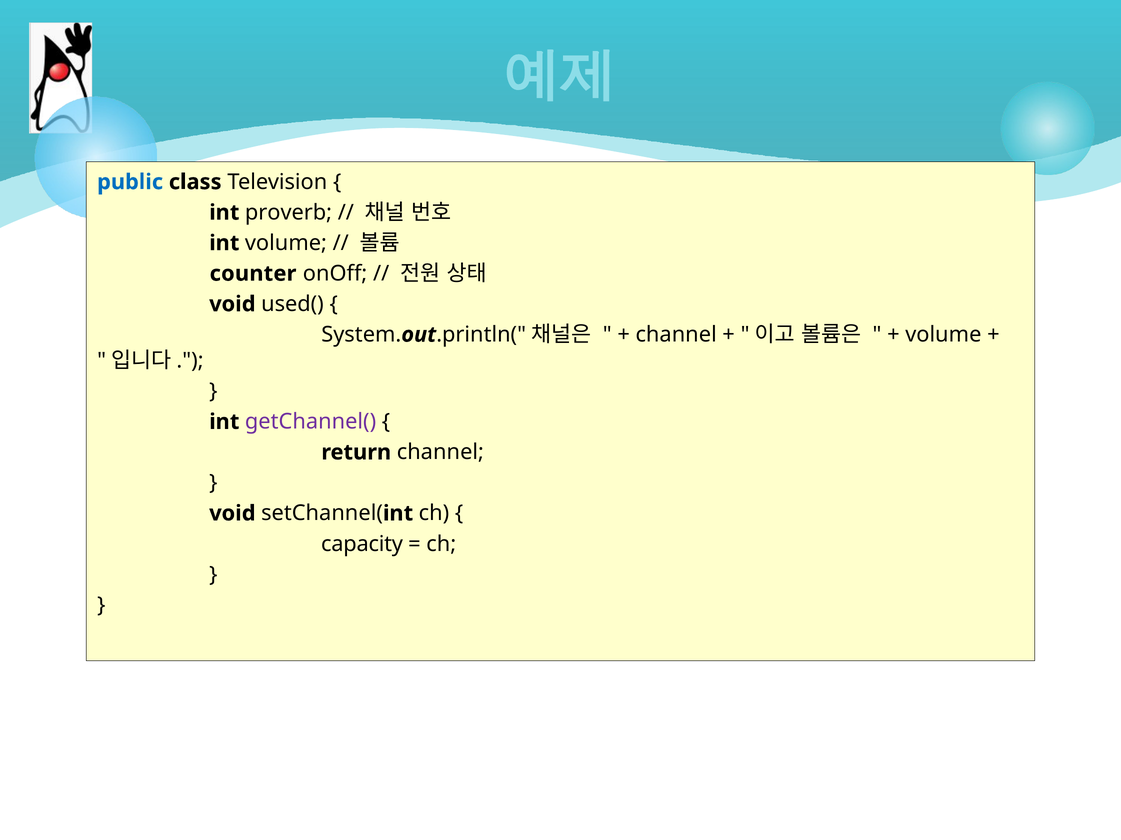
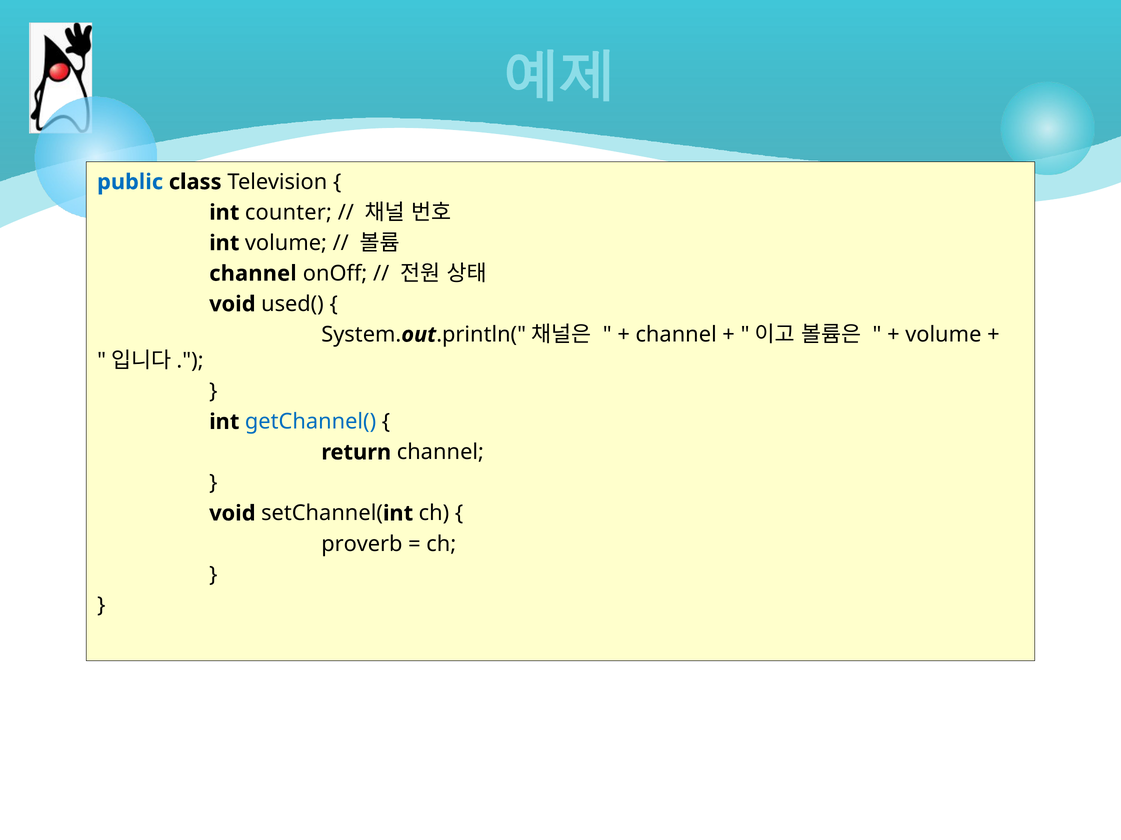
proverb: proverb -> counter (288, 213)
counter: counter -> channel (253, 274)
getChannel( colour: purple -> blue (311, 422)
capacity: capacity -> proverb (362, 544)
